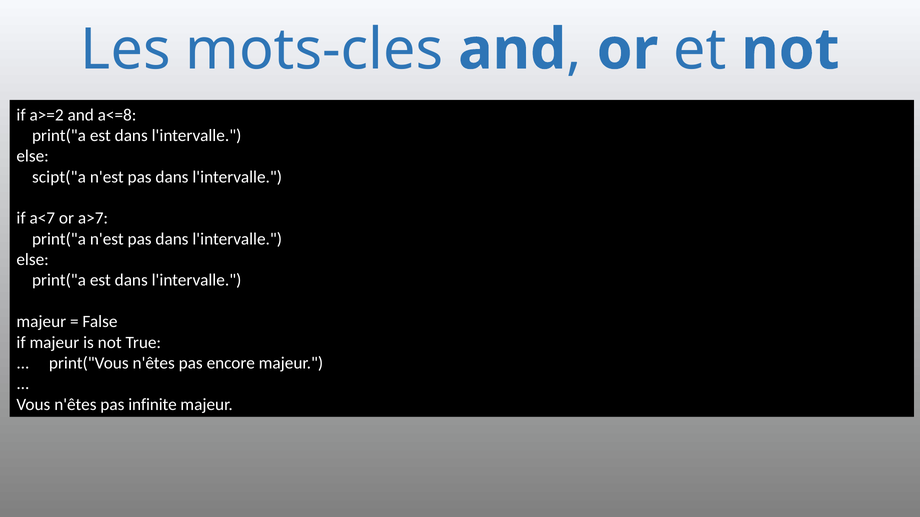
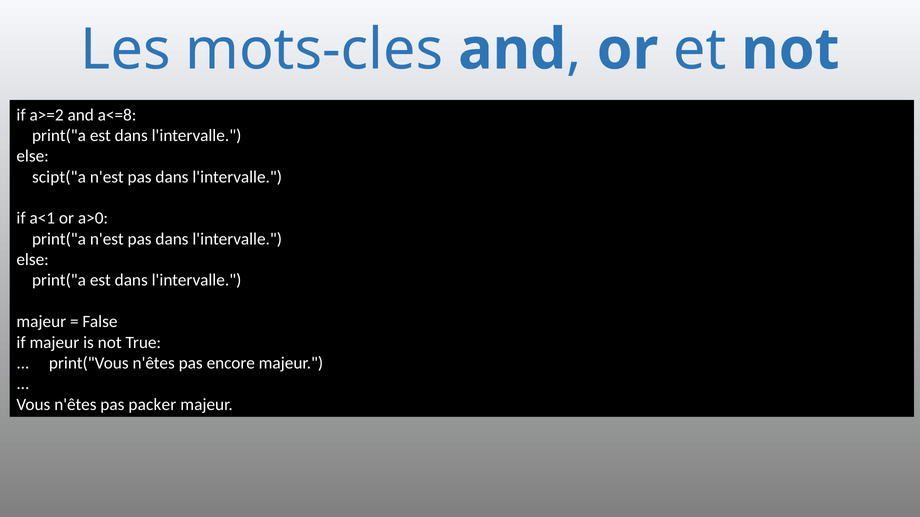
a<7: a<7 -> a<1 (42, 218)
a>7: a>7 -> a>0 (93, 218)
infinite: infinite -> packer (152, 405)
